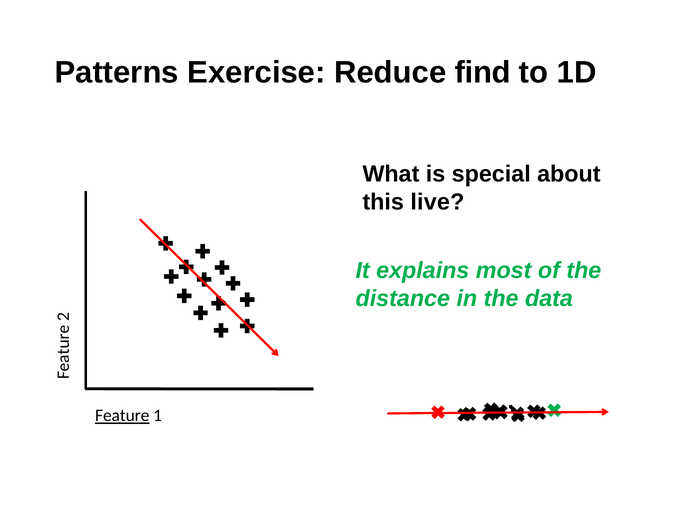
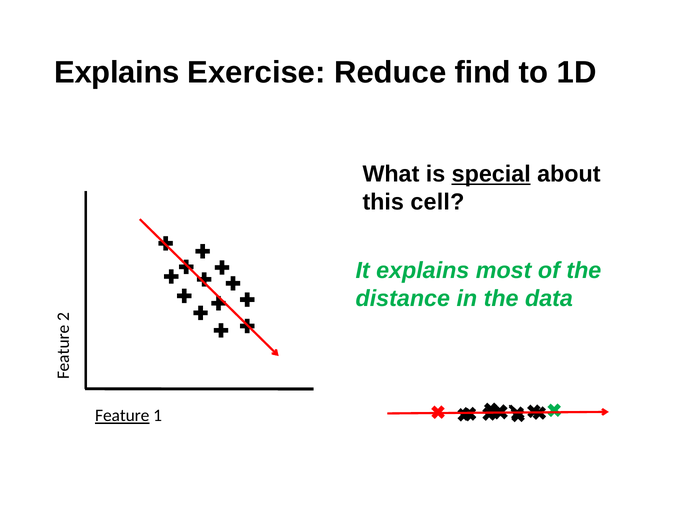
Patterns: Patterns -> Explains (117, 72)
special underline: none -> present (491, 174)
live: live -> cell (437, 202)
